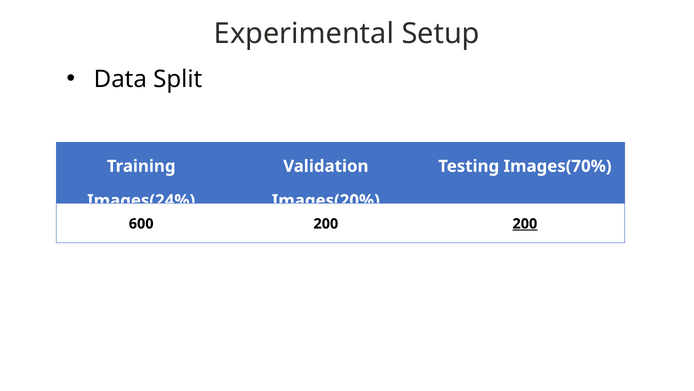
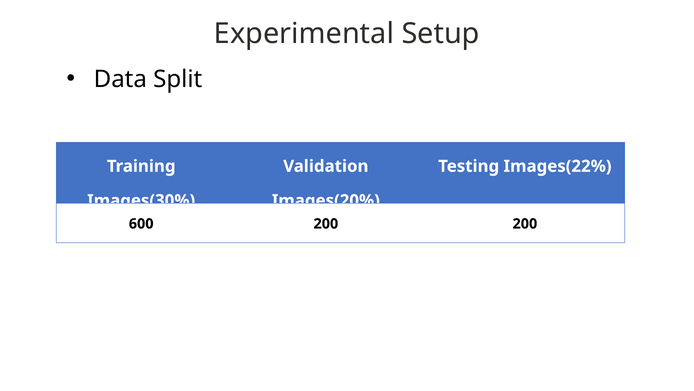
Images(70%: Images(70% -> Images(22% (558, 166)
Images(24%: Images(24% -> Images(30% (141, 200)
200 underline: present -> none (525, 223)
